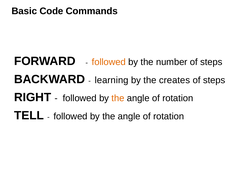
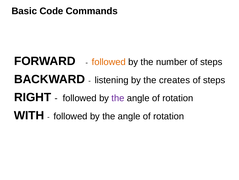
learning: learning -> listening (112, 80)
the colour: orange -> purple (118, 98)
TELL: TELL -> WITH (29, 115)
